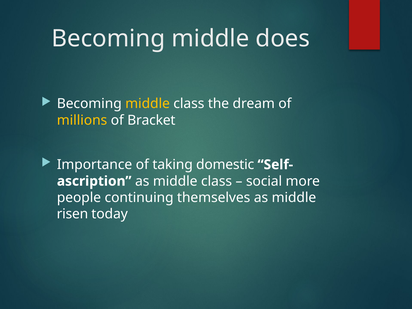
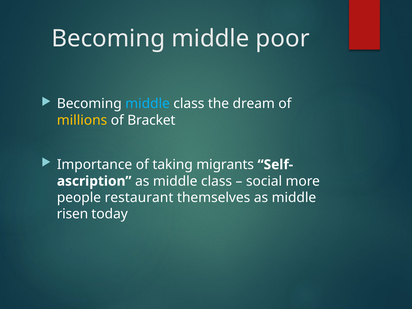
does: does -> poor (283, 39)
middle colour: yellow -> light blue (148, 104)
domestic: domestic -> migrants (225, 165)
continuing: continuing -> restaurant (139, 198)
